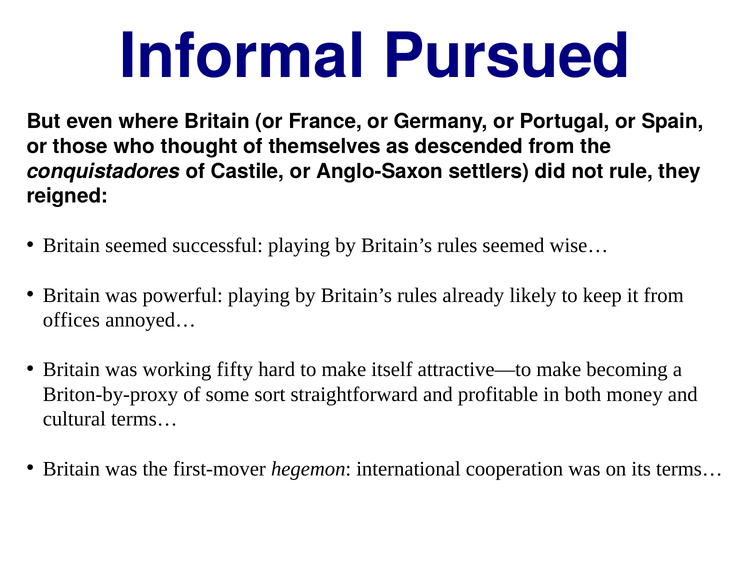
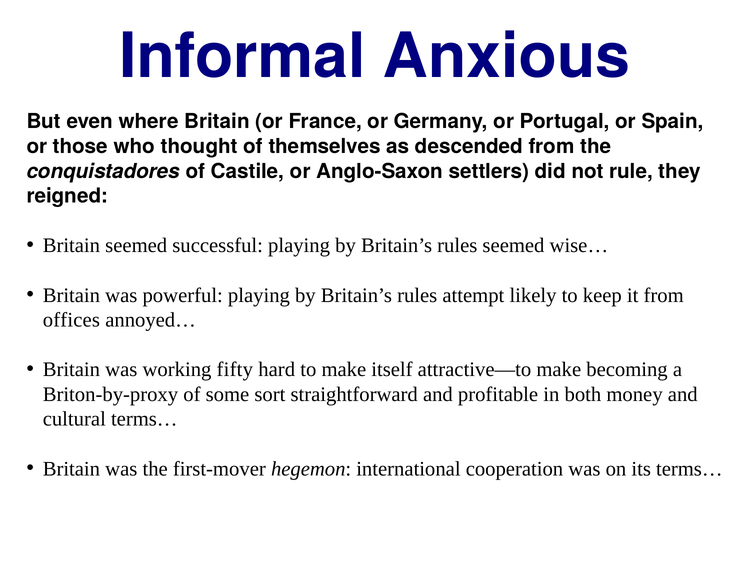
Pursued: Pursued -> Anxious (506, 56)
already: already -> attempt (473, 295)
